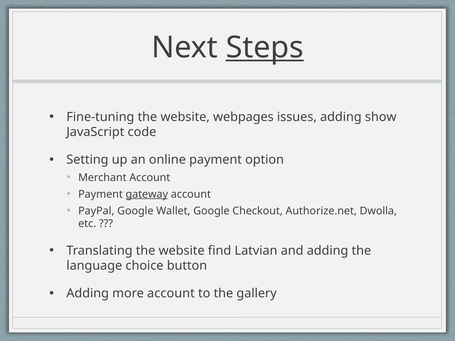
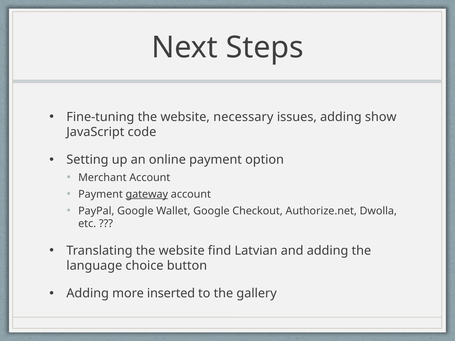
Steps underline: present -> none (265, 48)
webpages: webpages -> necessary (243, 117)
more account: account -> inserted (171, 294)
